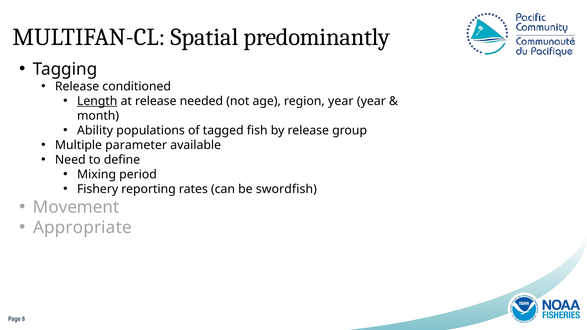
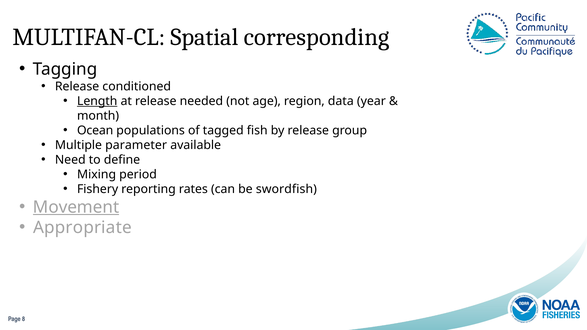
predominantly: predominantly -> corresponding (317, 37)
region year: year -> data (341, 101)
Ability: Ability -> Ocean (95, 130)
Movement underline: none -> present (76, 207)
